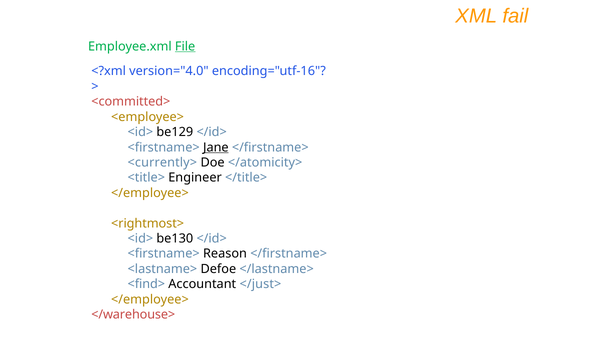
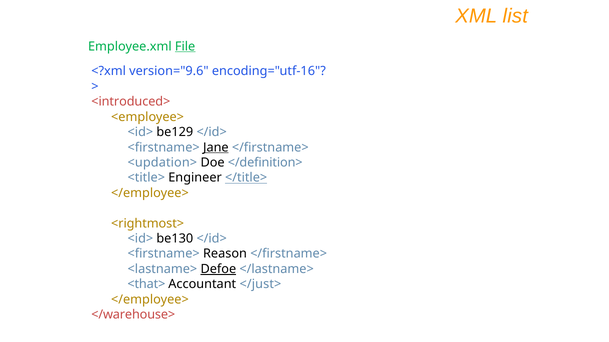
fail: fail -> list (515, 16)
version="4.0: version="4.0 -> version="9.6 (169, 71)
<committed>: <committed> -> <introduced> (131, 102)
<currently>: <currently> -> <updation> (162, 163)
</atomicity>: </atomicity> -> </definition> (265, 163)
</title> underline: none -> present (246, 178)
Defoe underline: none -> present (218, 269)
<find>: <find> -> <that> (146, 285)
